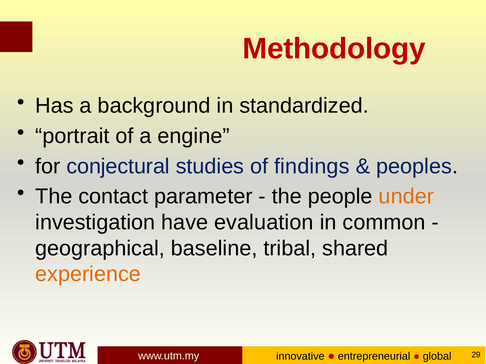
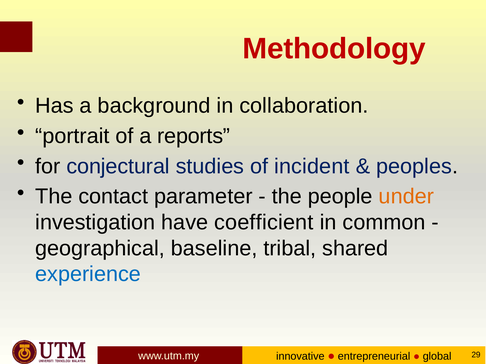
standardized: standardized -> collaboration (304, 106)
engine: engine -> reports (194, 136)
findings: findings -> incident (312, 167)
evaluation: evaluation -> coefficient (264, 223)
experience colour: orange -> blue (88, 275)
